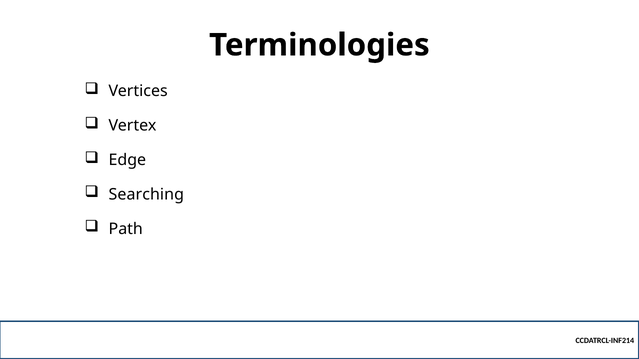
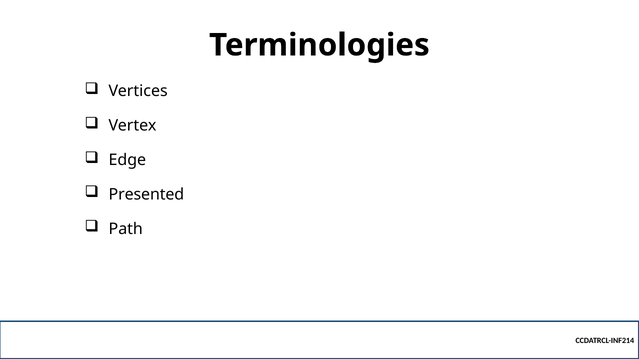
Searching: Searching -> Presented (146, 195)
